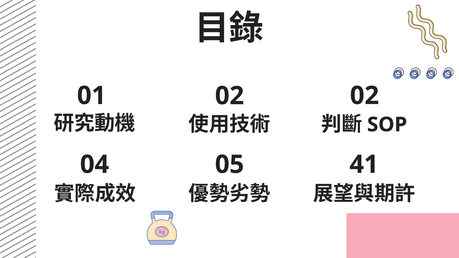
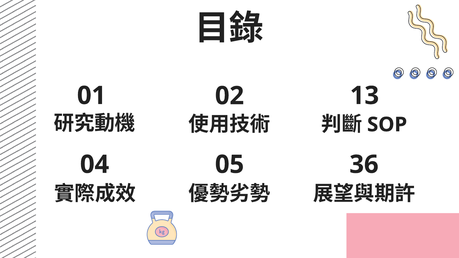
02 02: 02 -> 13 (364, 96)
41: 41 -> 36 (364, 165)
